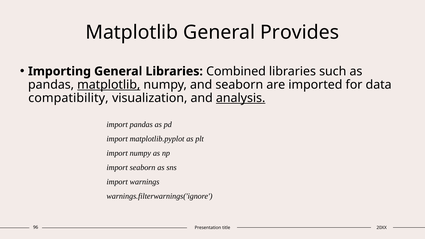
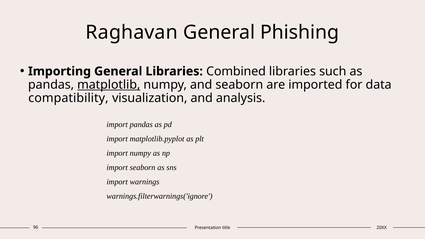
Matplotlib: Matplotlib -> Raghavan (132, 32)
Provides: Provides -> Phishing (300, 32)
analysis underline: present -> none (241, 98)
